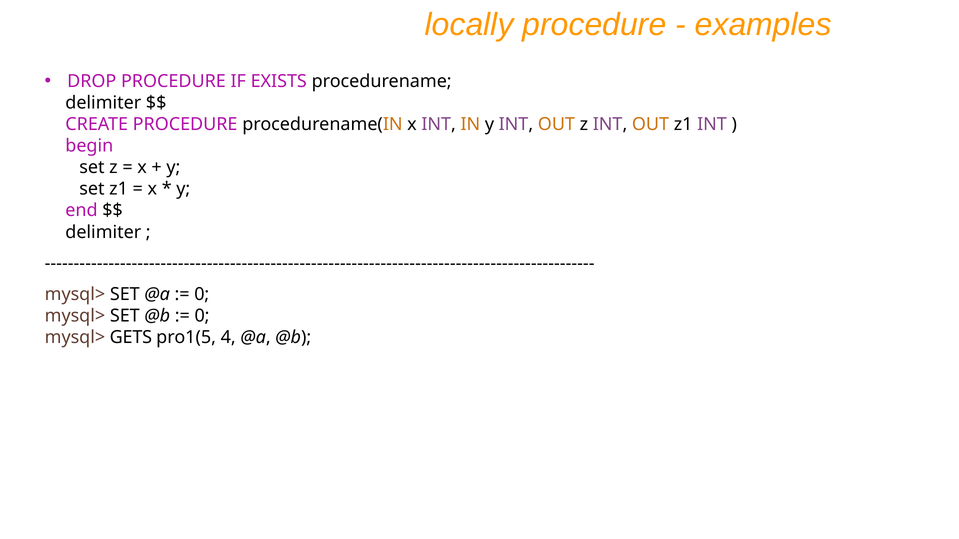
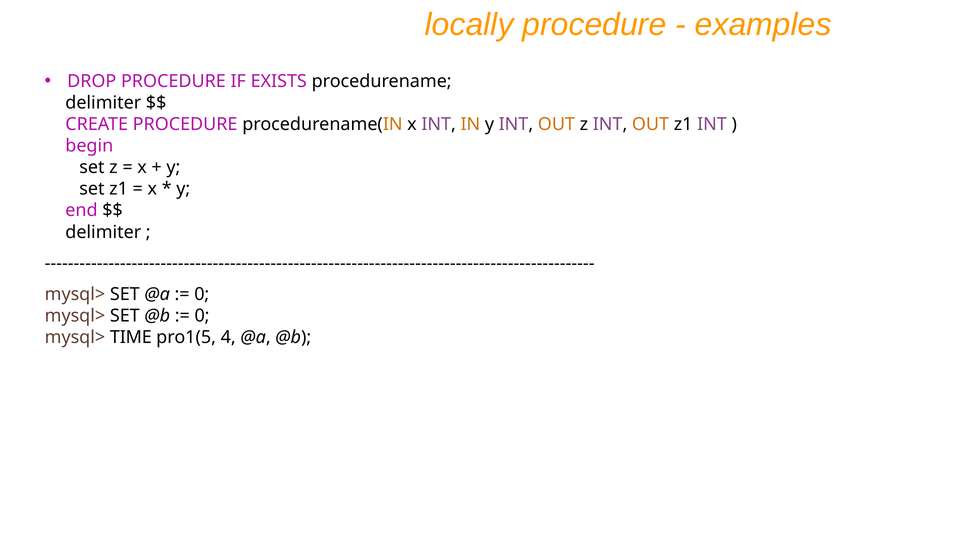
GETS: GETS -> TIME (131, 338)
